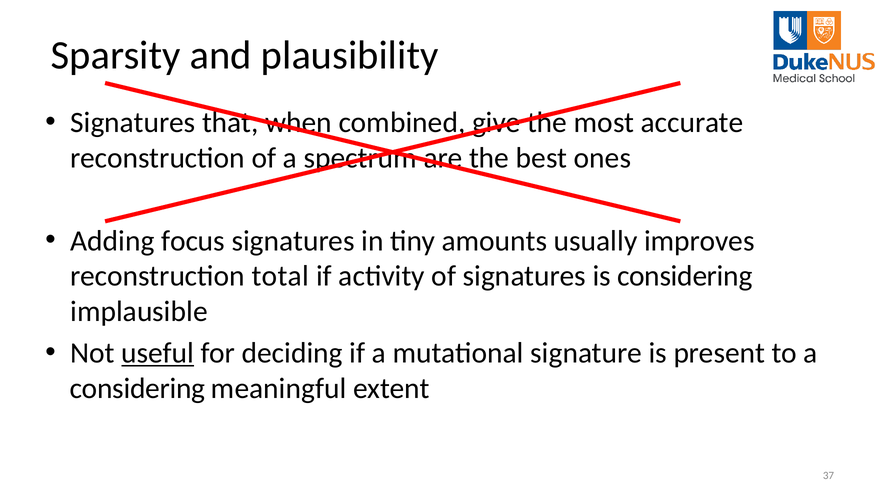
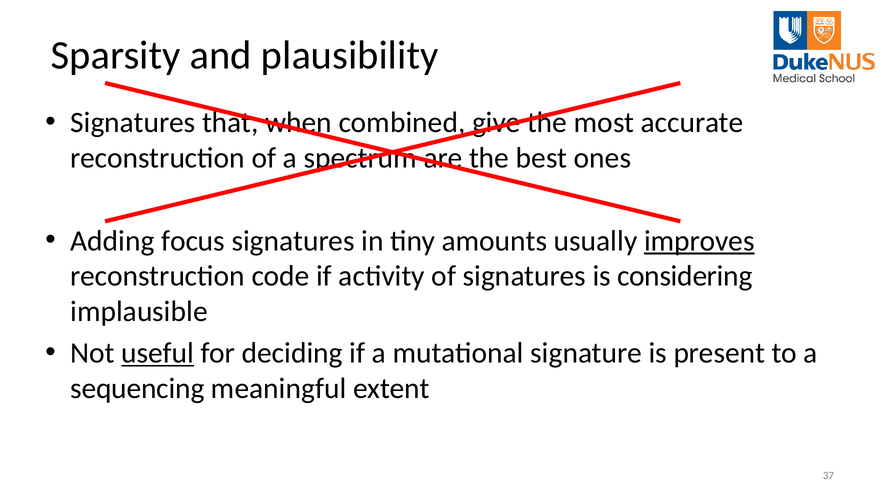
improves underline: none -> present (699, 241)
total: total -> code (281, 276)
considering: considering -> sequencing (137, 388)
